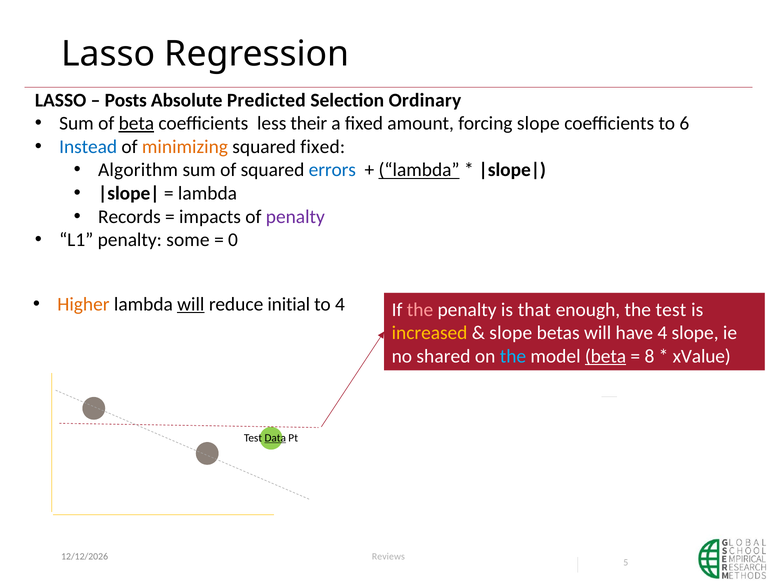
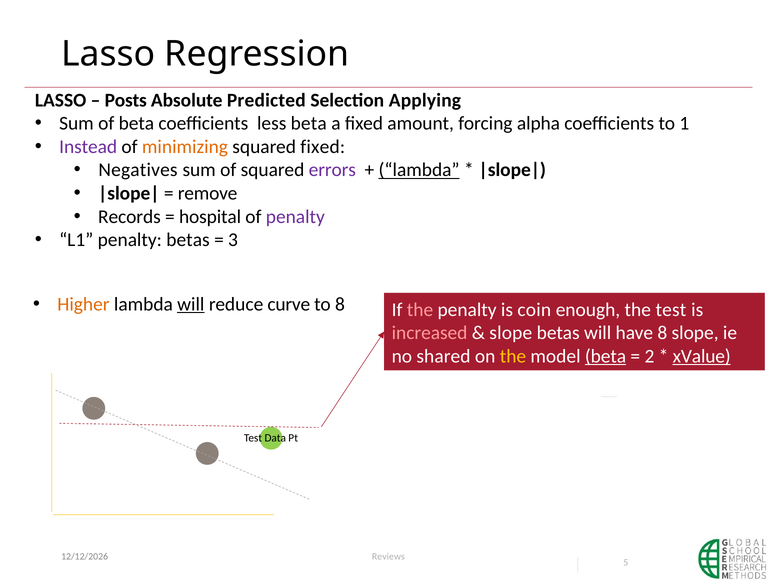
Ordinary: Ordinary -> Applying (425, 100)
beta underline: present -> none (136, 123)
less their: their -> beta (309, 123)
forcing slope: slope -> alpha (538, 123)
6: 6 -> 1 (684, 123)
Instead colour: blue -> purple (88, 147)
Algorithm: Algorithm -> Negatives (138, 170)
errors colour: blue -> purple (332, 170)
lambda: lambda -> remove (208, 193)
impacts: impacts -> hospital (210, 217)
penalty some: some -> betas (188, 240)
0: 0 -> 3 (233, 240)
initial: initial -> curve (289, 304)
to 4: 4 -> 8 (340, 304)
that: that -> coin (534, 309)
increased colour: yellow -> pink (430, 333)
have 4: 4 -> 8 (662, 333)
the colour: light blue -> yellow (513, 356)
8: 8 -> 2 (649, 356)
xValue underline: none -> present (702, 356)
Data underline: present -> none (275, 438)
